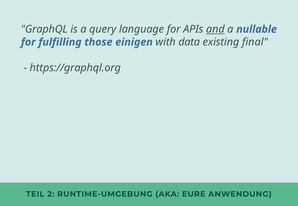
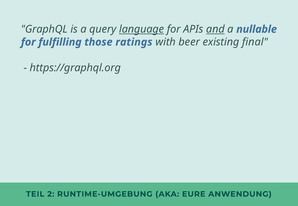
language underline: none -> present (142, 29)
einigen: einigen -> ratings (134, 42)
data: data -> beer (189, 42)
